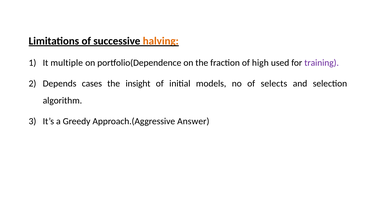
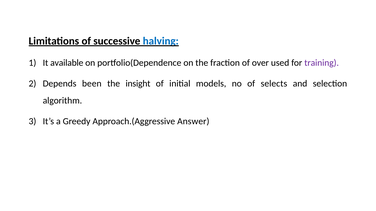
halving colour: orange -> blue (161, 41)
multiple: multiple -> available (67, 63)
high: high -> over (260, 63)
cases: cases -> been (92, 84)
